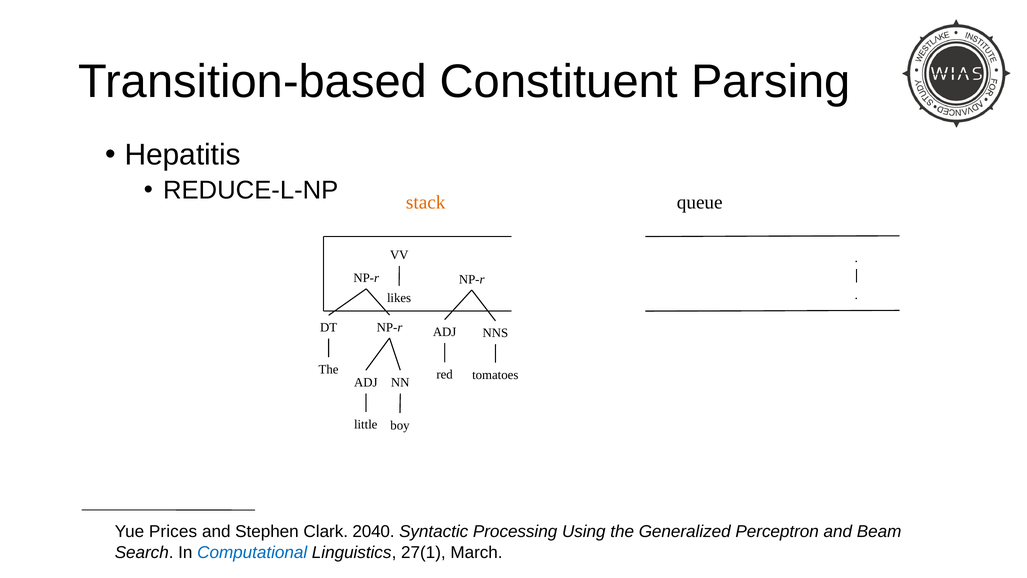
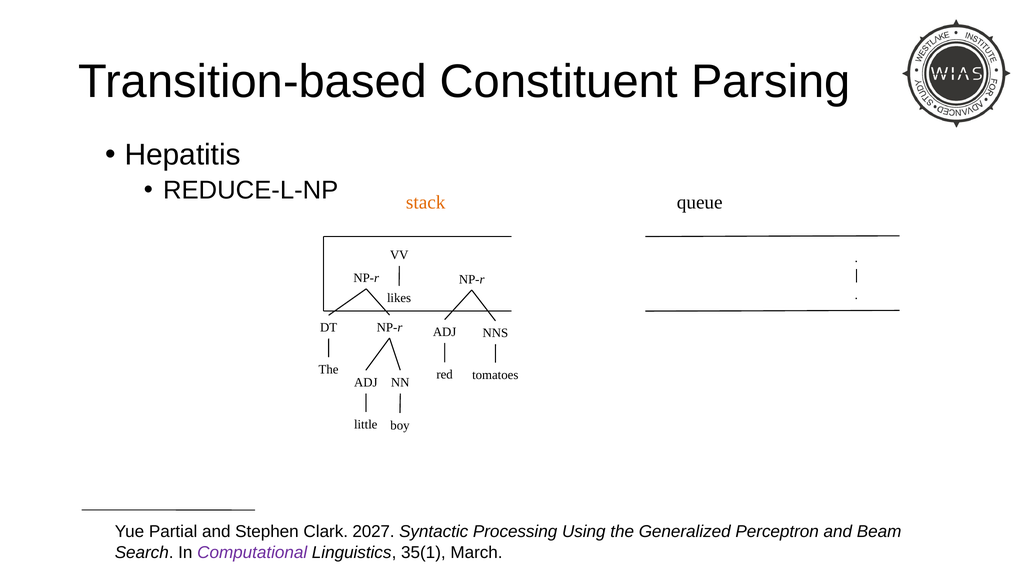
Prices: Prices -> Partial (173, 532)
2040: 2040 -> 2027 (374, 532)
Computational colour: blue -> purple (252, 552)
27(1: 27(1 -> 35(1 (423, 552)
